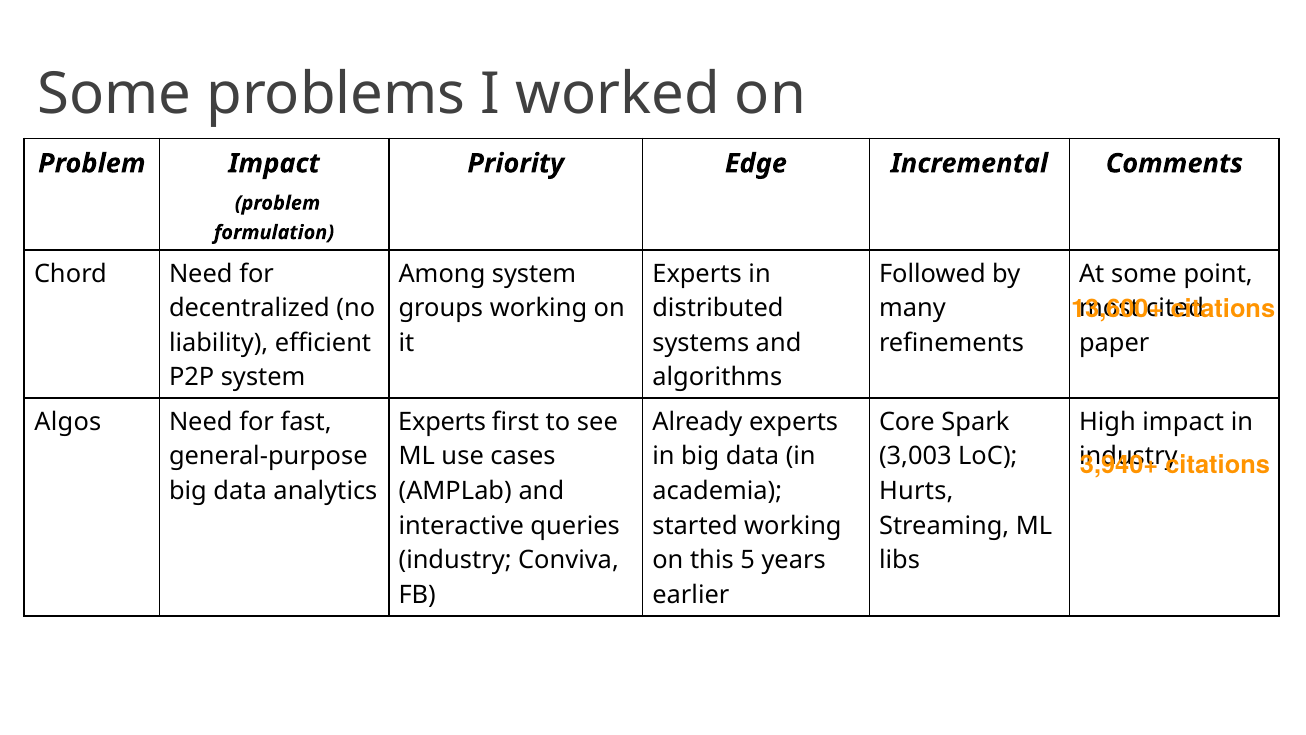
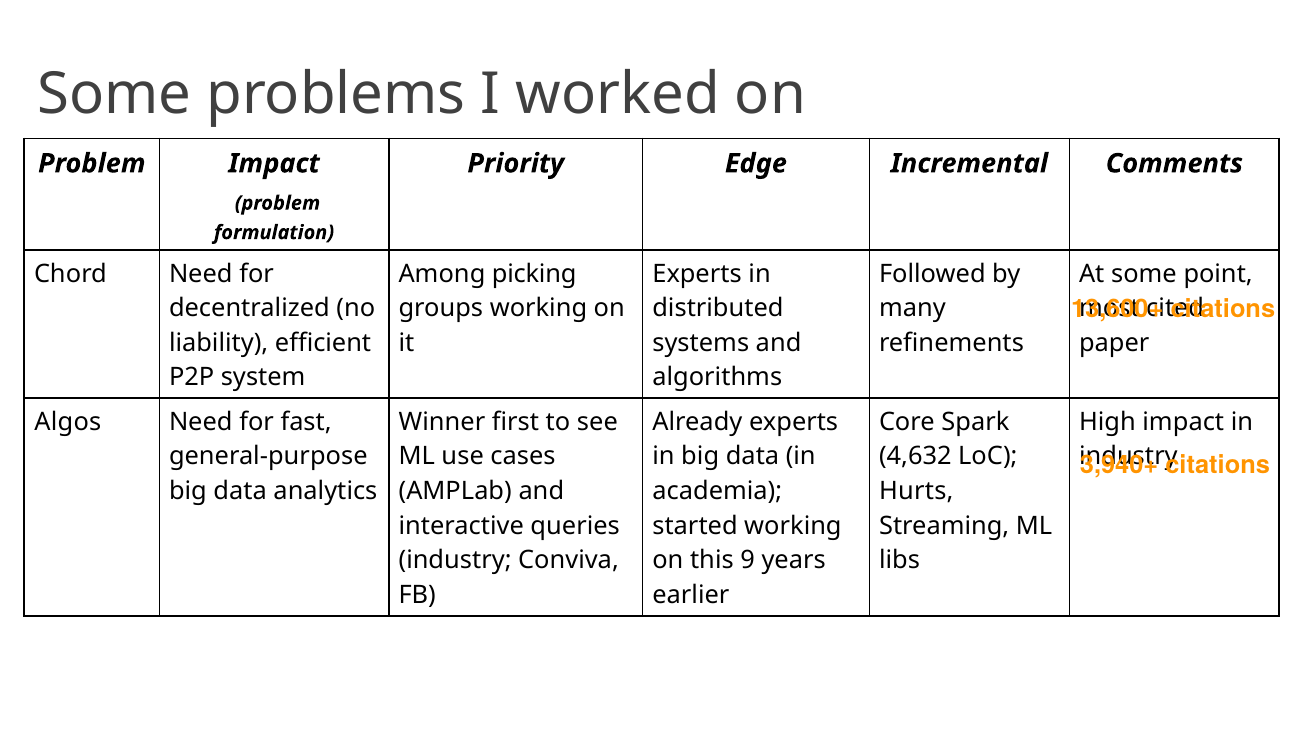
Among system: system -> picking (534, 274)
Experts: Experts -> Winner (442, 422)
3,003: 3,003 -> 4,632 (915, 456)
5: 5 -> 9 (748, 560)
